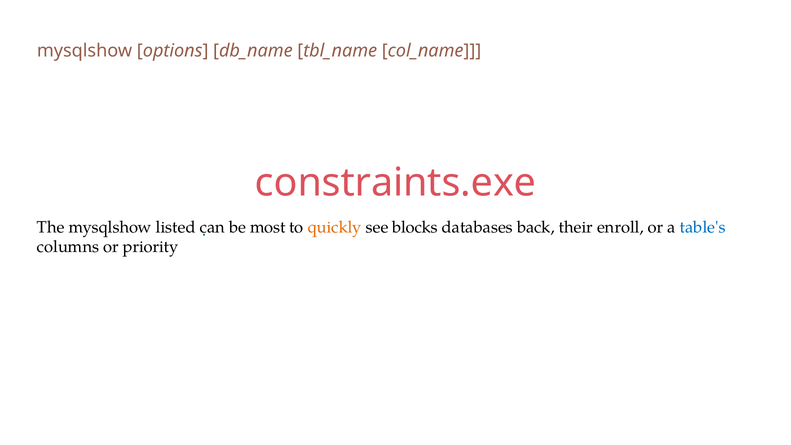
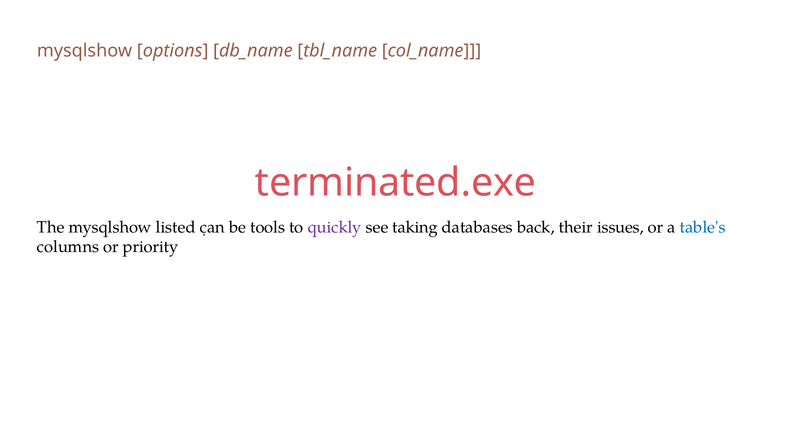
constraints.exe: constraints.exe -> terminated.exe (396, 183)
most: most -> tools (268, 227)
quickly colour: orange -> purple (335, 227)
blocks: blocks -> taking (415, 227)
enroll: enroll -> issues (620, 227)
